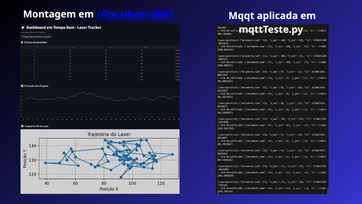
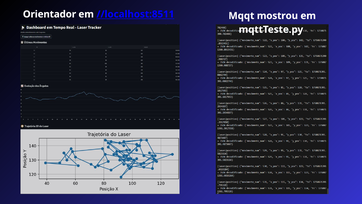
Montagem: Montagem -> Orientador (50, 14)
//localhost:8001: //localhost:8001 -> //localhost:8511 (135, 14)
aplicada: aplicada -> mostrou (277, 16)
